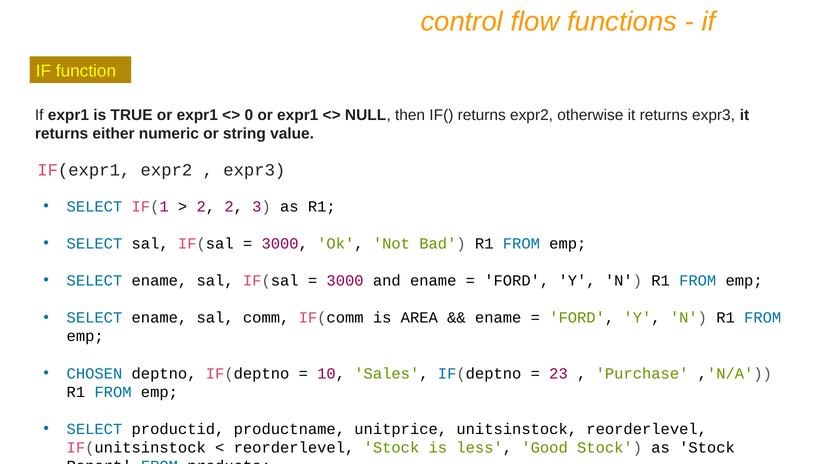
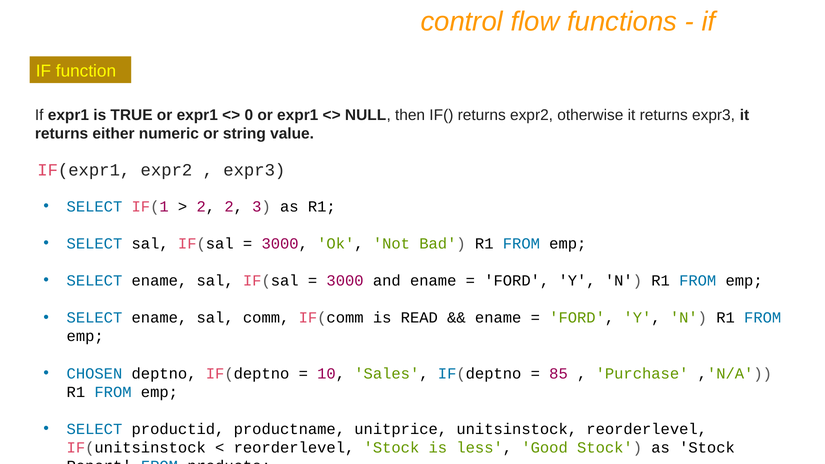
AREA: AREA -> READ (419, 318)
23: 23 -> 85 (559, 373)
